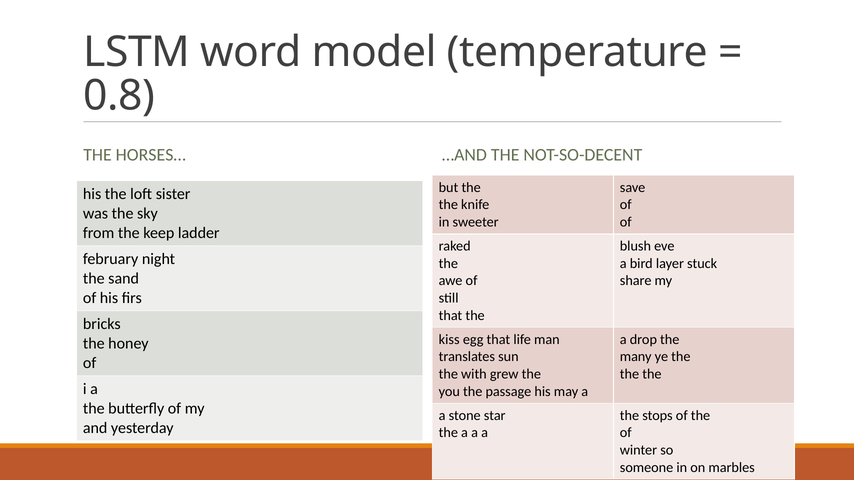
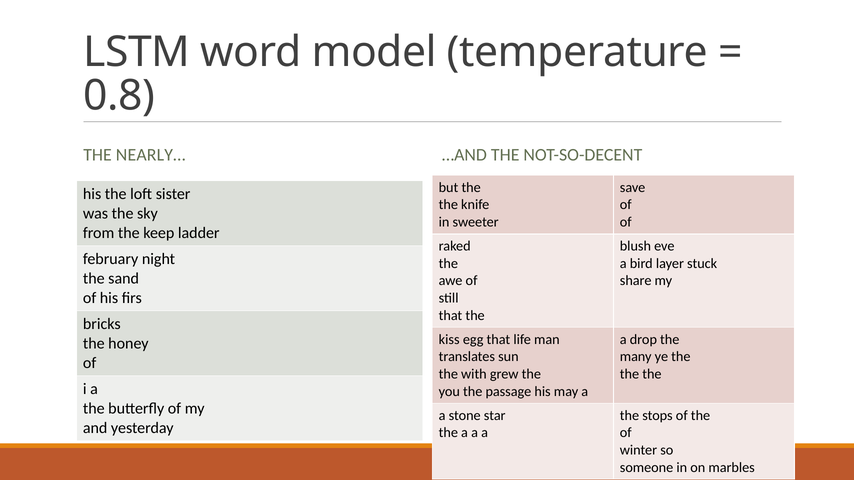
HORSES…: HORSES… -> NEARLY… (151, 155)
